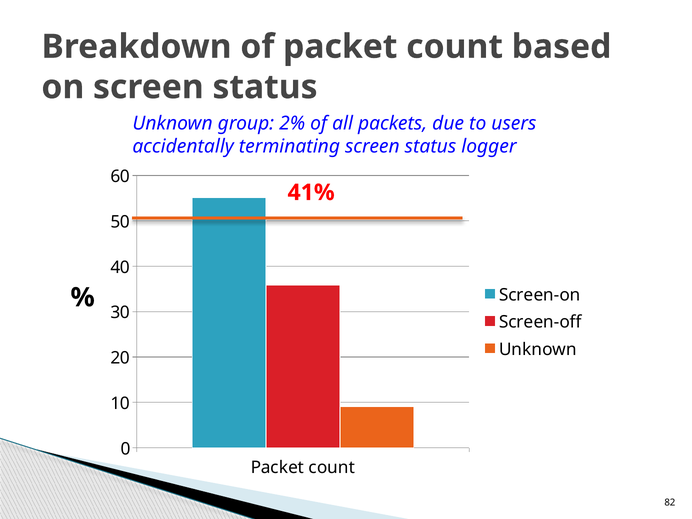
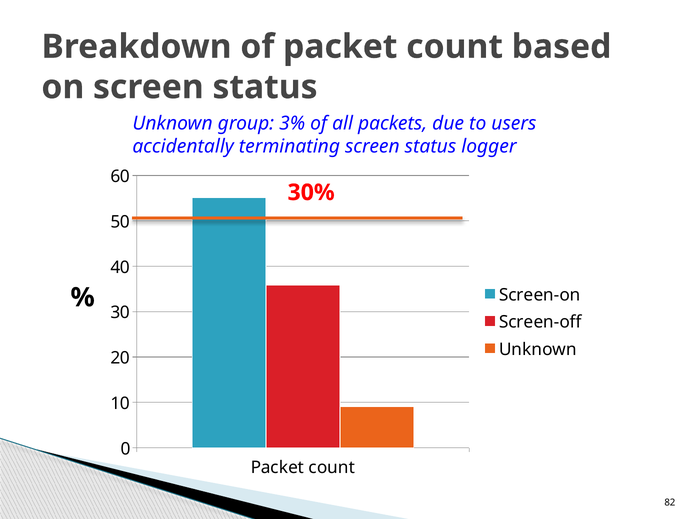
2%: 2% -> 3% (292, 124)
41%: 41% -> 30% (311, 192)
